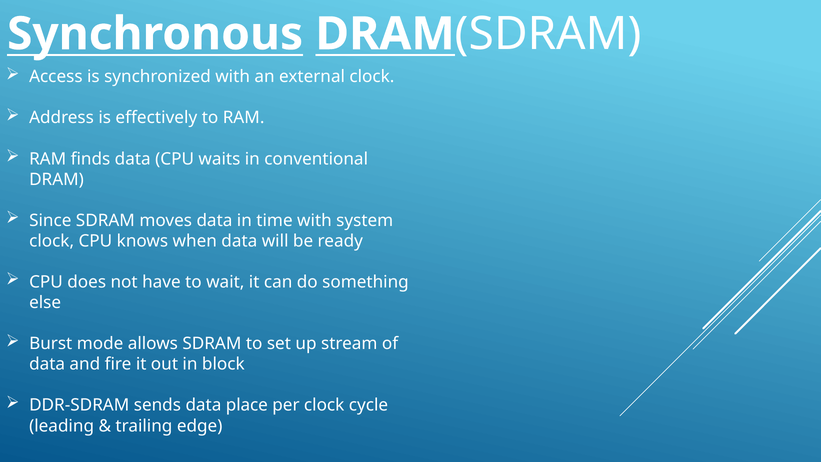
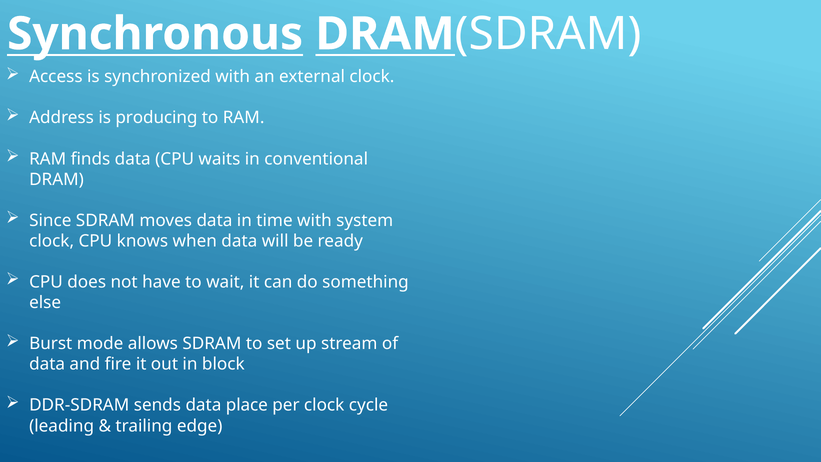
effectively: effectively -> producing (156, 118)
